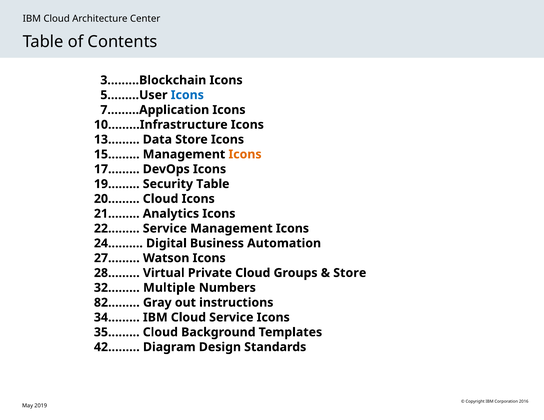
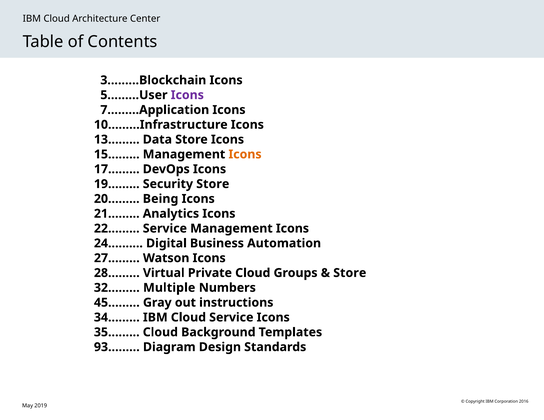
Icons colour: blue -> purple (187, 95)
Security Table: Table -> Store (213, 184)
20…… Cloud: Cloud -> Being (161, 199)
82………: 82……… -> 45……… (117, 303)
42………: 42……… -> 93……… (117, 347)
